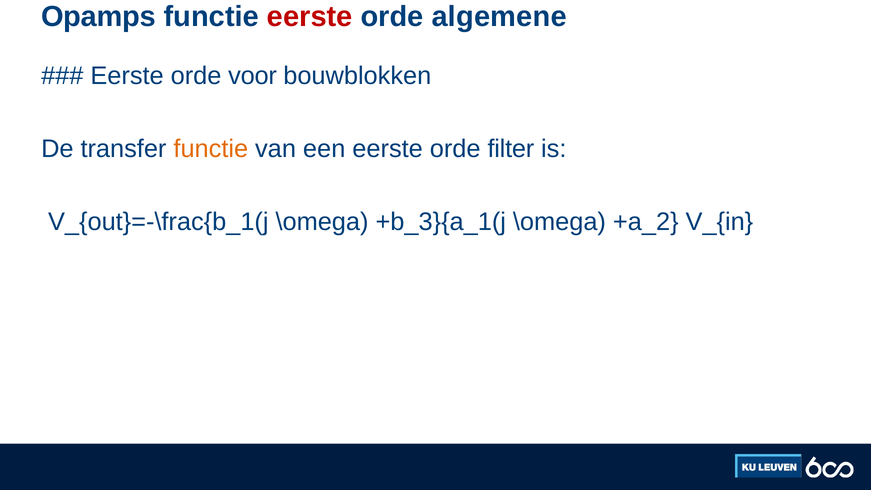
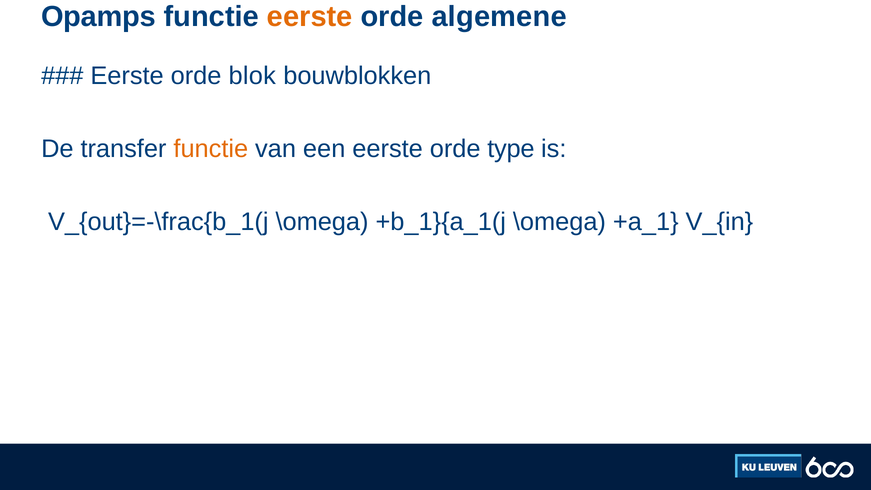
eerste colour: red -> orange (310, 17)
voor: voor -> blok (252, 76)
filter: filter -> type (511, 149)
+b_3}{a_1(j: +b_3}{a_1(j -> +b_1}{a_1(j (441, 222)
+a_2: +a_2 -> +a_1 (646, 222)
